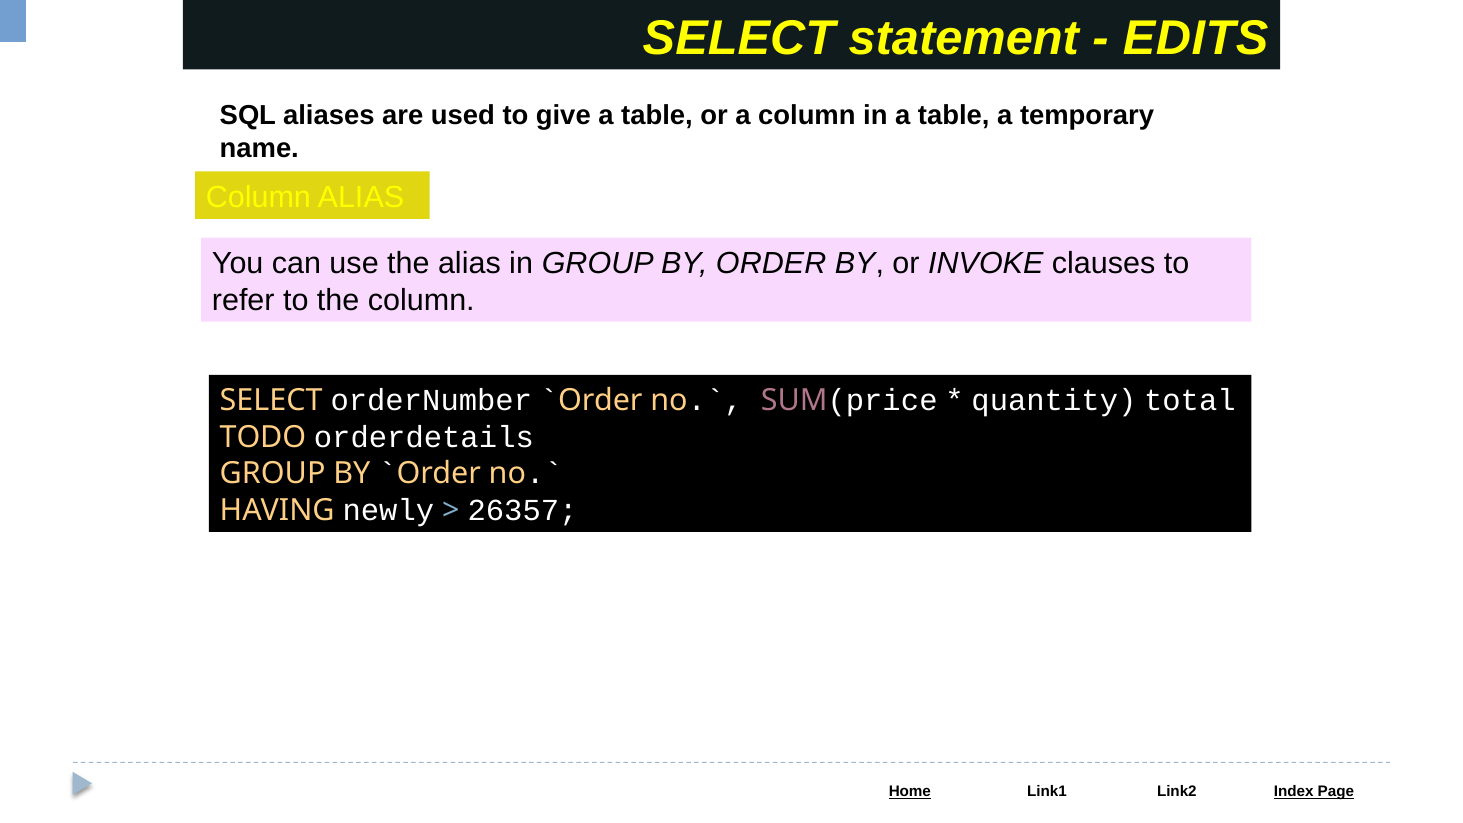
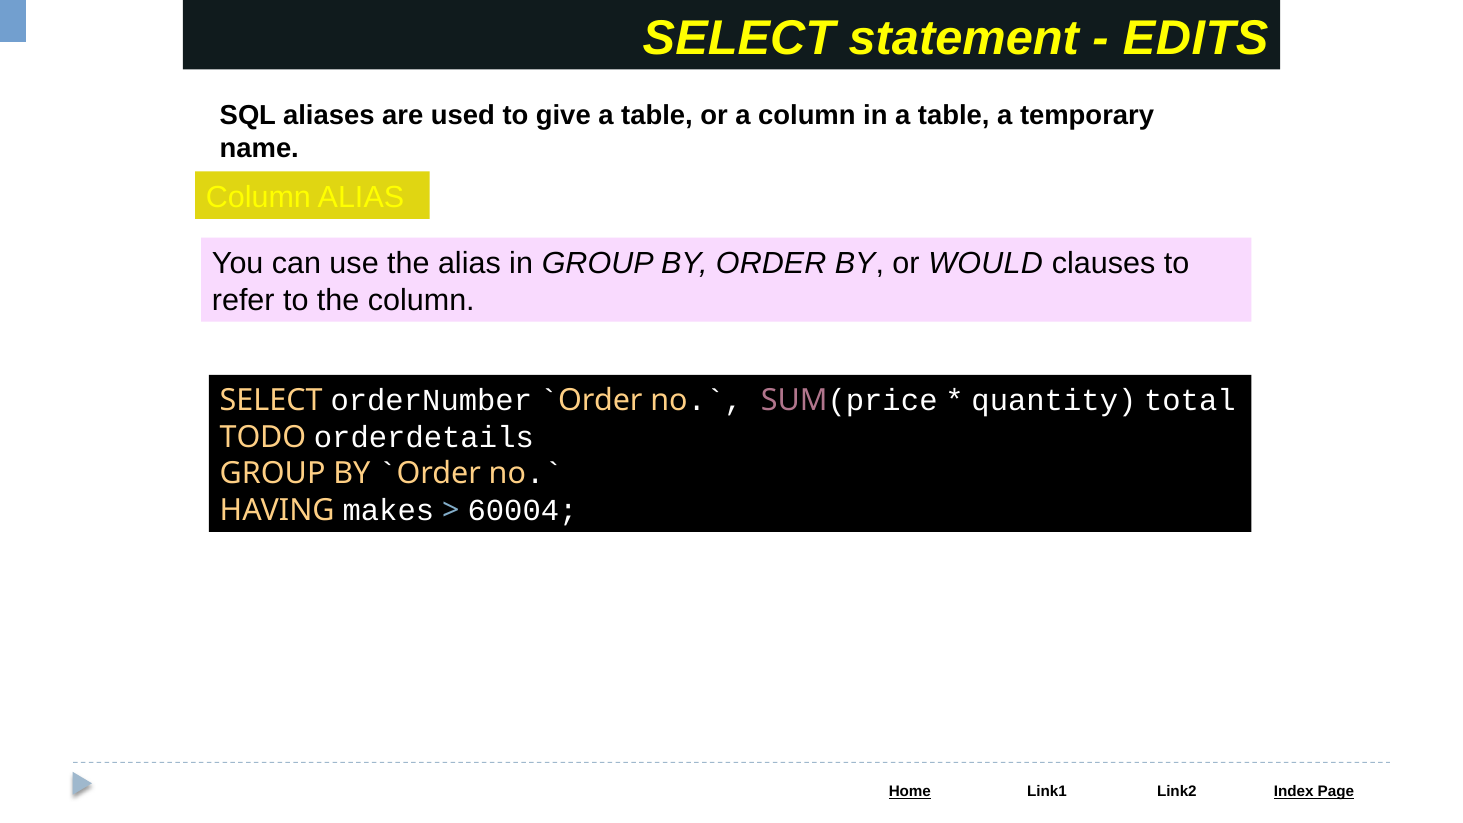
INVOKE: INVOKE -> WOULD (986, 264)
newly: newly -> makes (388, 510)
26357: 26357 -> 60004 (523, 510)
